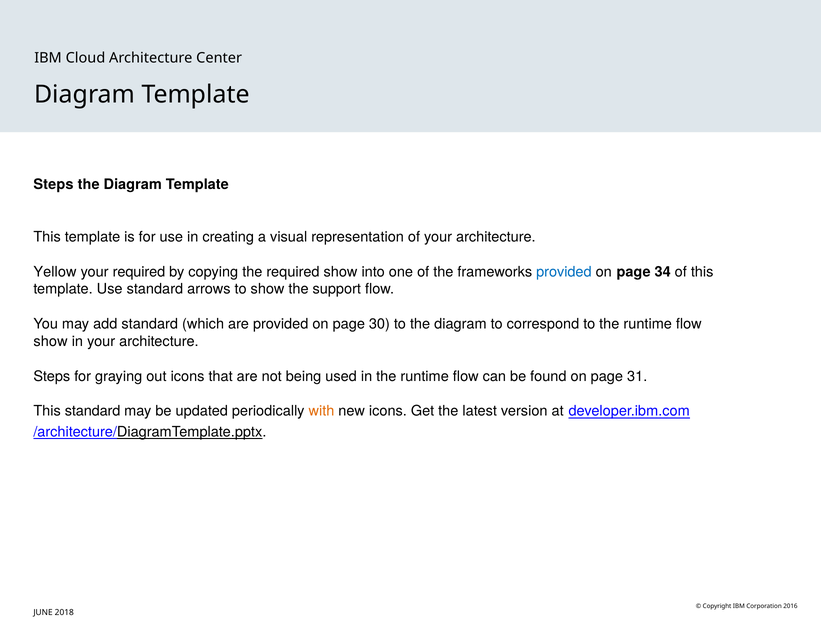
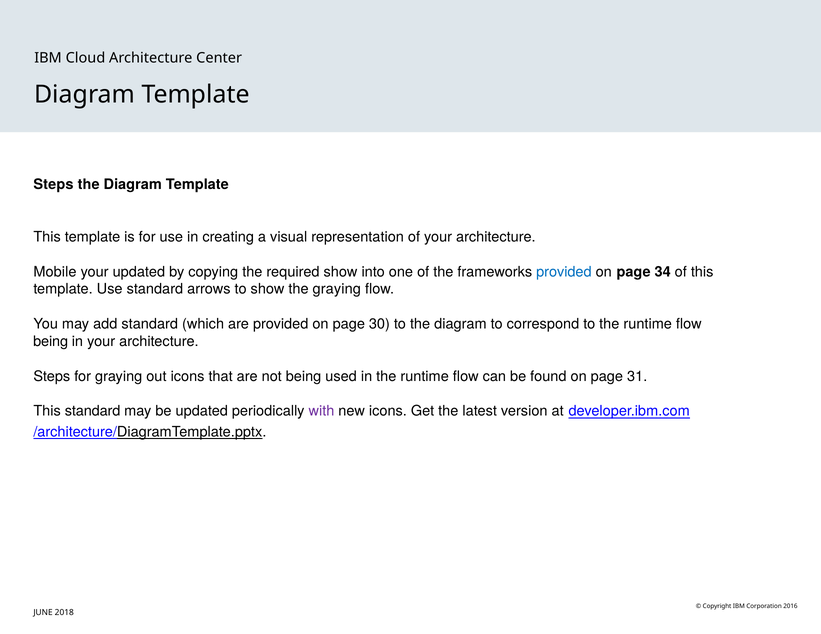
Yellow: Yellow -> Mobile (55, 272)
your required: required -> updated (139, 272)
the support: support -> graying (337, 289)
show: show -> being (51, 342)
with colour: orange -> purple (321, 411)
